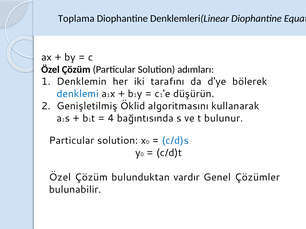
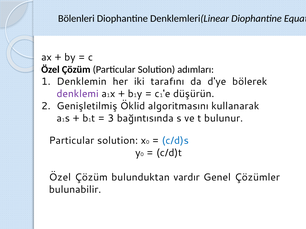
Toplama: Toplama -> Bölenleri (76, 19)
denklemi colour: blue -> purple (78, 94)
4: 4 -> 3 (111, 119)
